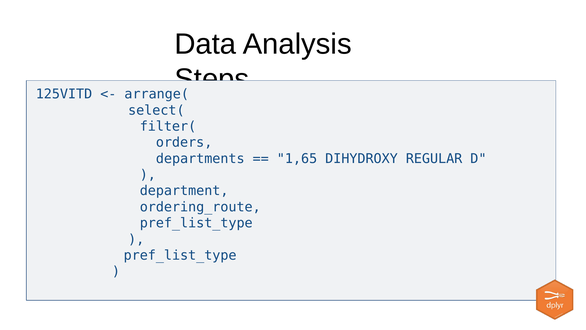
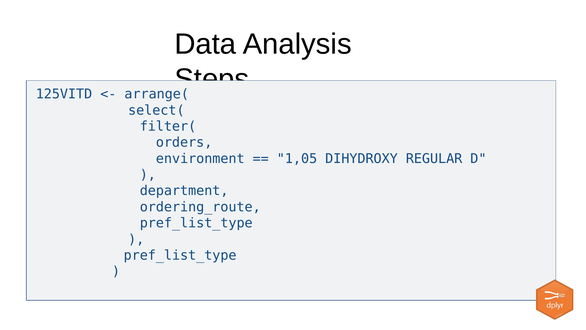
departments: departments -> environment (200, 158)
1,65: 1,65 -> 1,05 (297, 158)
